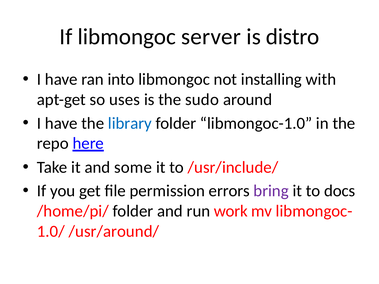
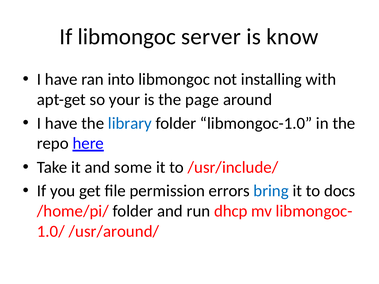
distro: distro -> know (292, 37)
uses: uses -> your (125, 100)
sudo: sudo -> page (202, 100)
bring colour: purple -> blue (271, 191)
work: work -> dhcp (231, 211)
